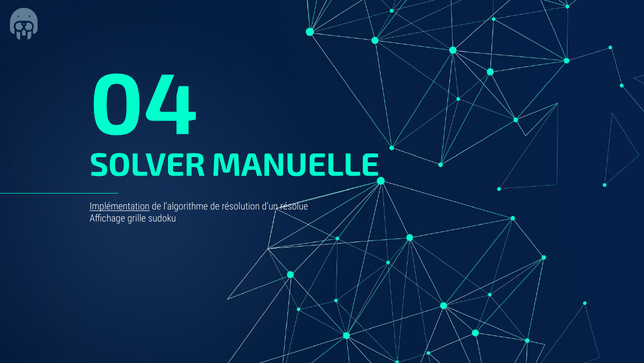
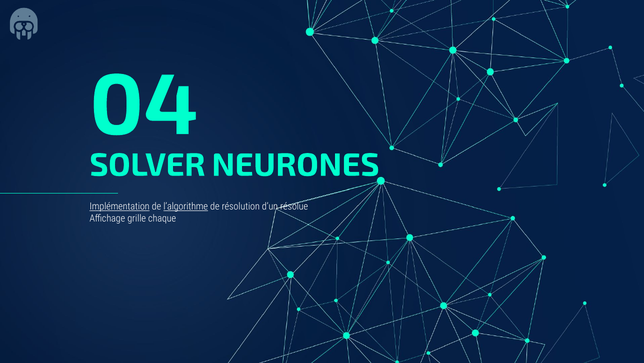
MANUELLE: MANUELLE -> NEURONES (296, 165)
l’algorithme underline: none -> present (186, 206)
sudoku: sudoku -> chaque (162, 218)
